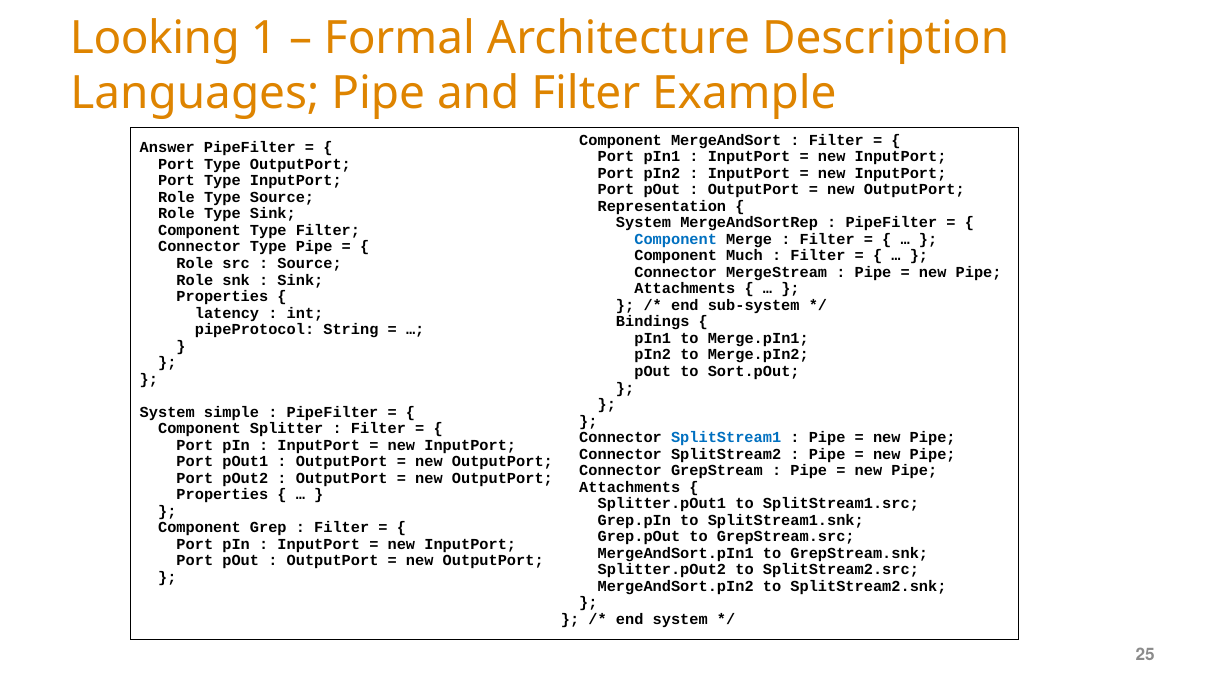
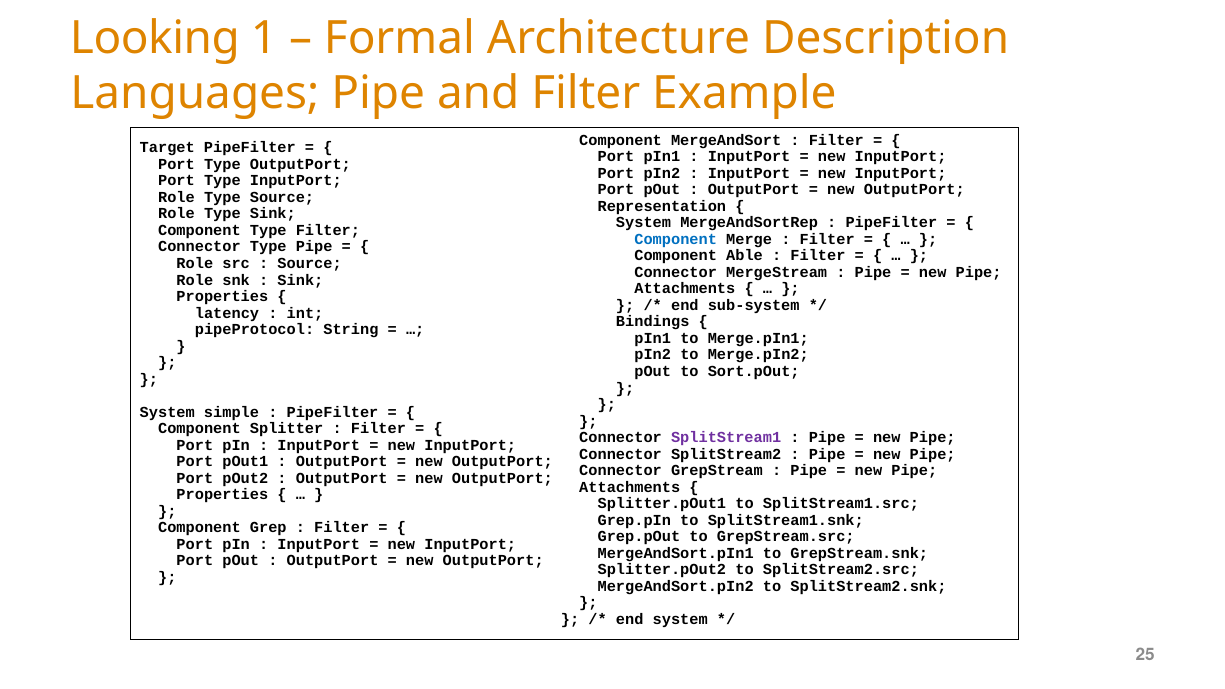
Answer: Answer -> Target (167, 148)
Much: Much -> Able (745, 256)
SplitStream1 colour: blue -> purple (726, 438)
